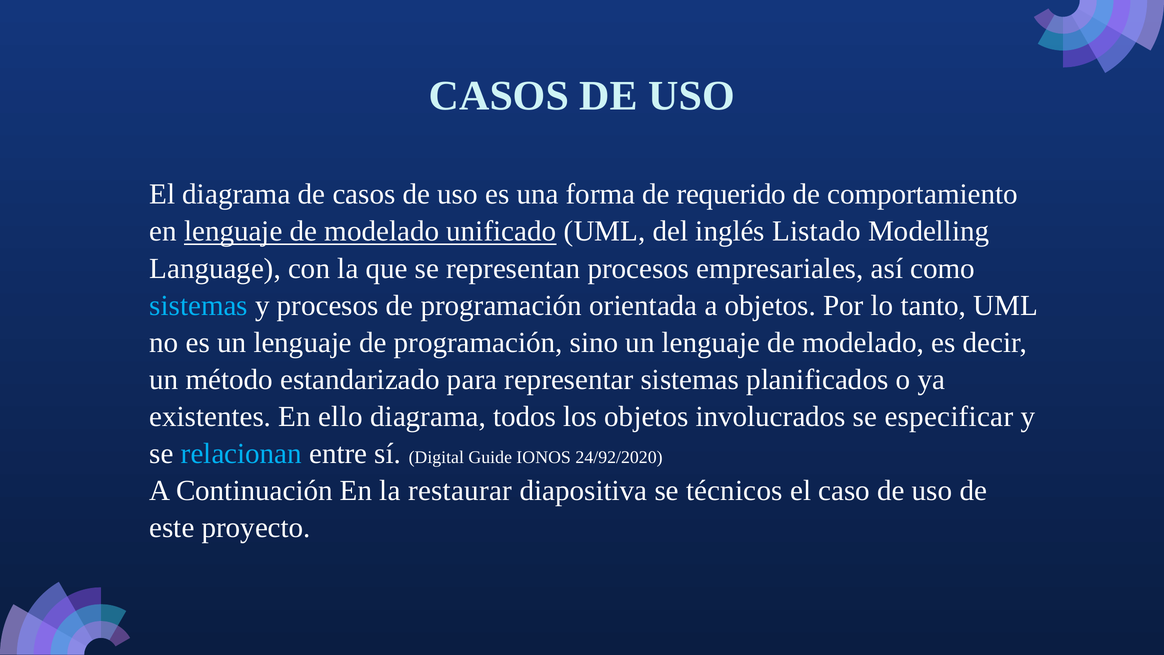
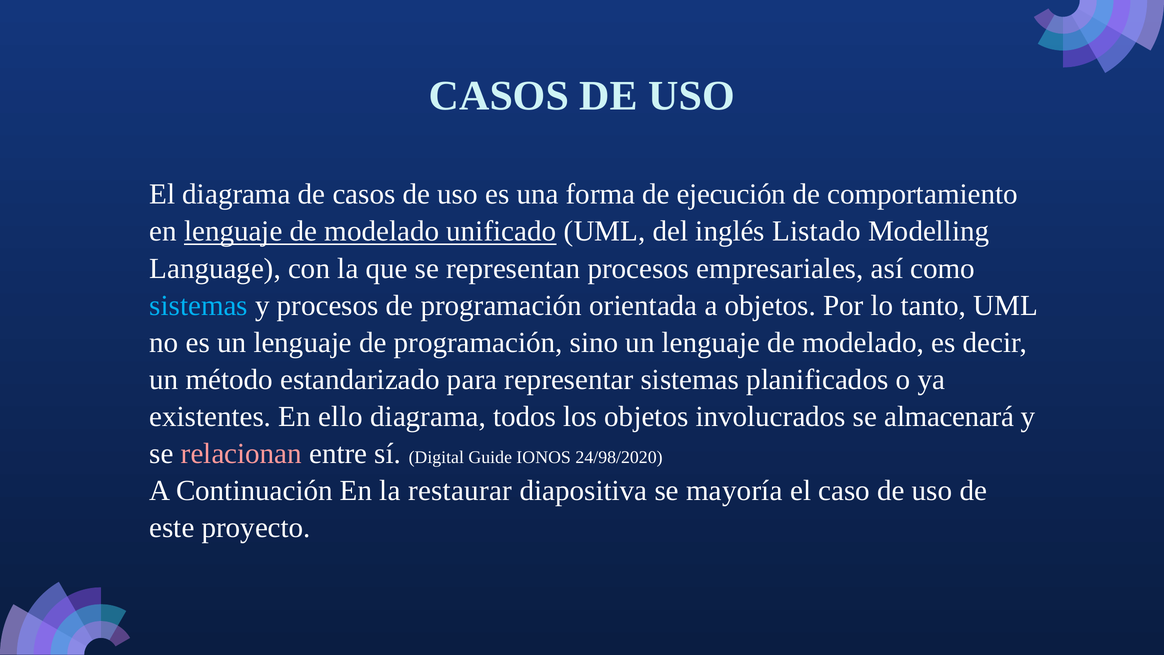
requerido: requerido -> ejecución (731, 194)
especificar: especificar -> almacenará (949, 416)
relacionan colour: light blue -> pink (241, 453)
24/92/2020: 24/92/2020 -> 24/98/2020 (619, 457)
técnicos: técnicos -> mayoría (734, 491)
